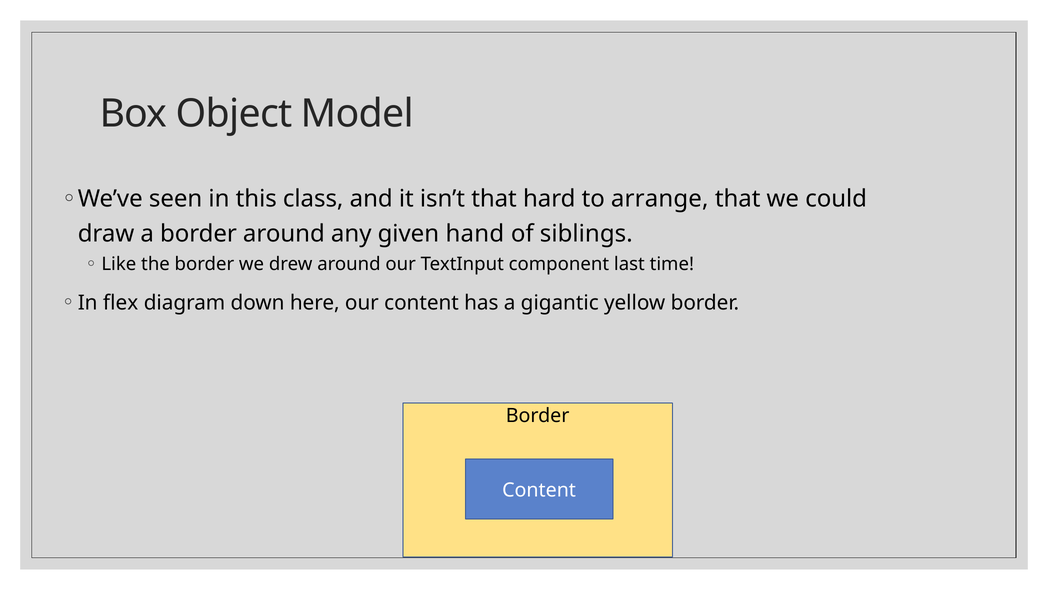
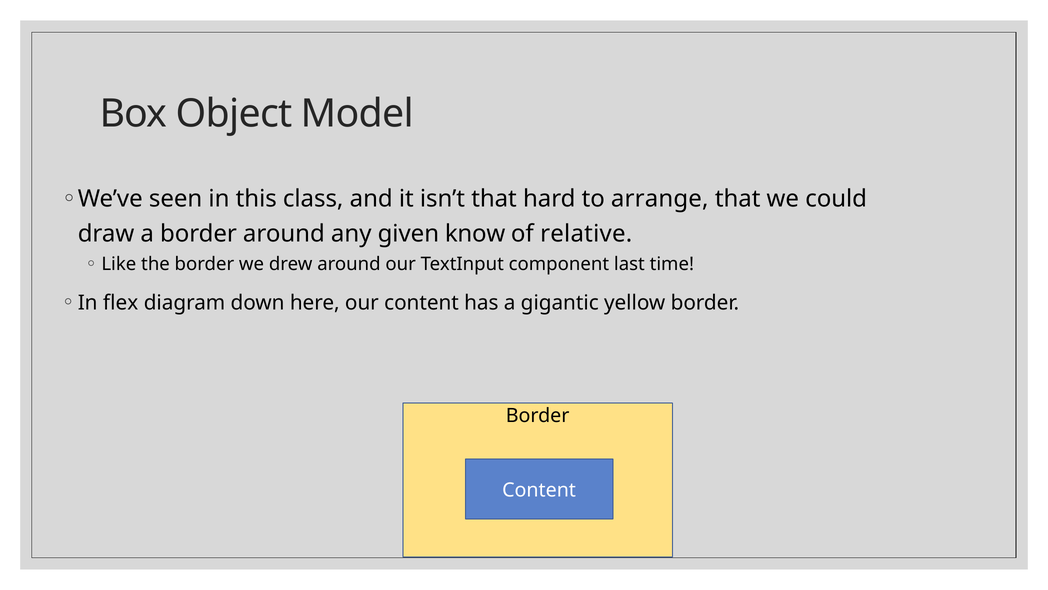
hand: hand -> know (475, 233)
siblings: siblings -> relative (586, 233)
